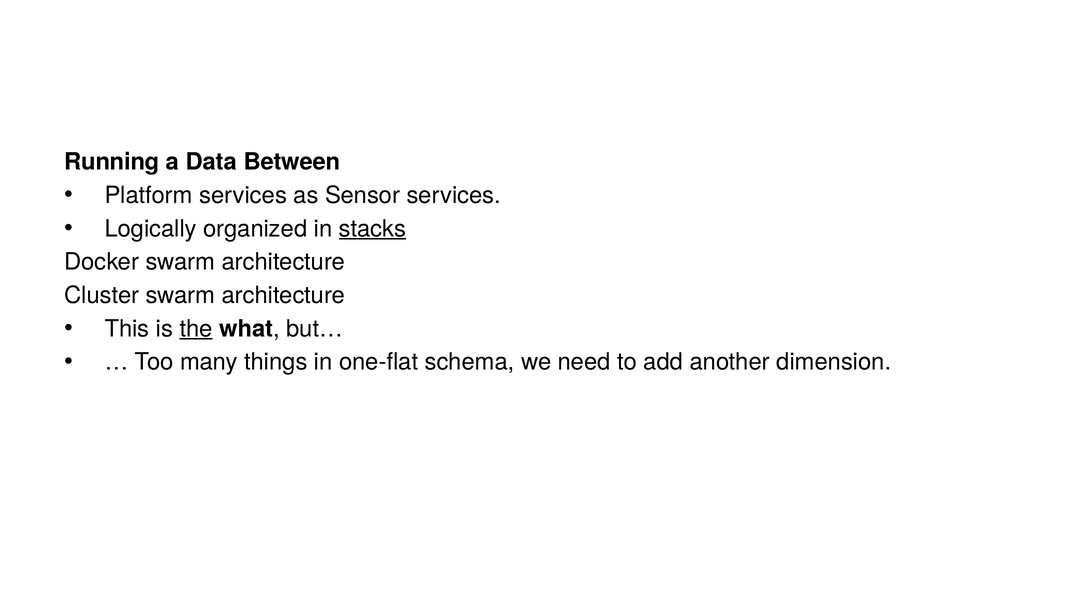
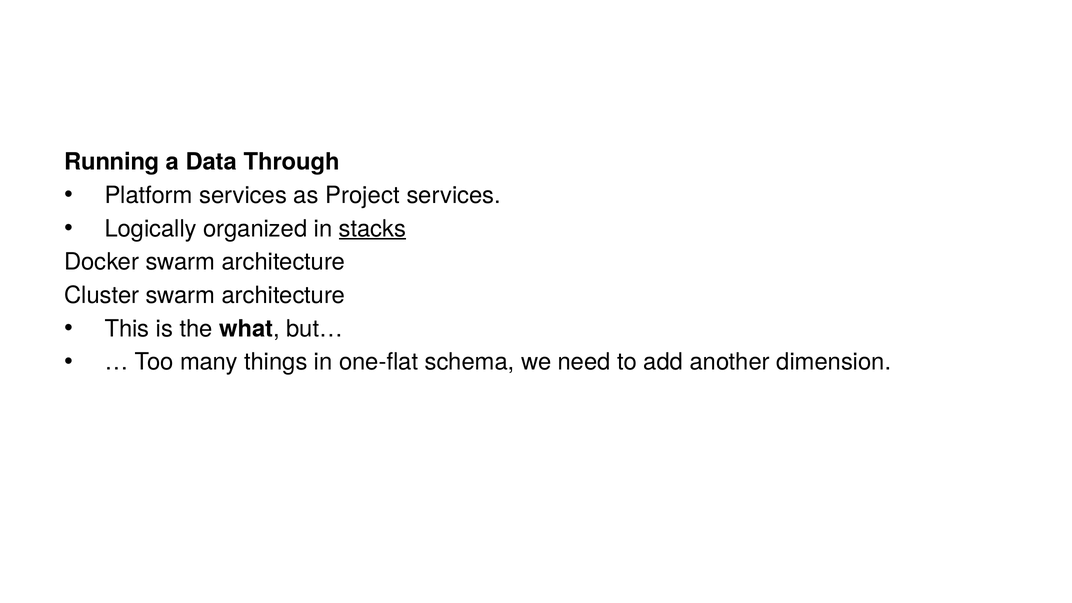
Between: Between -> Through (292, 162)
Sensor: Sensor -> Project (362, 195)
the underline: present -> none (196, 329)
